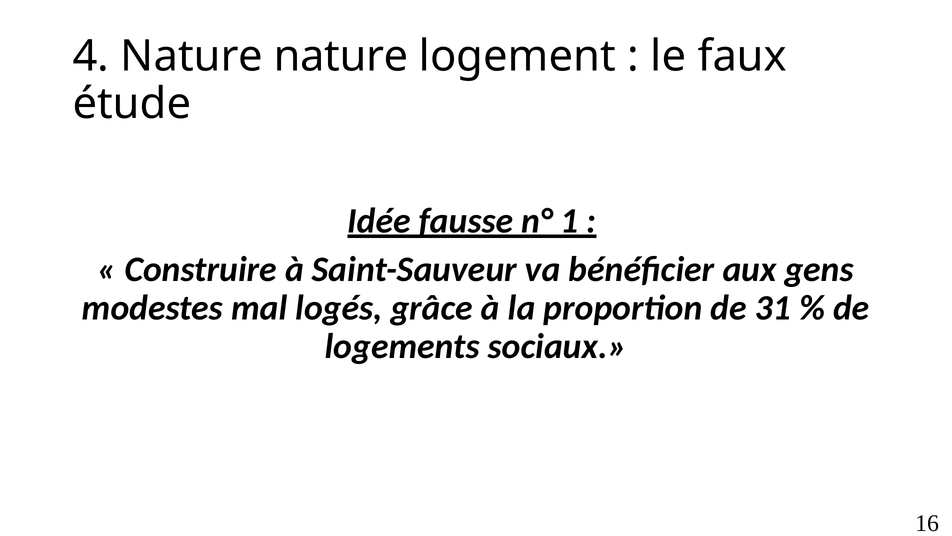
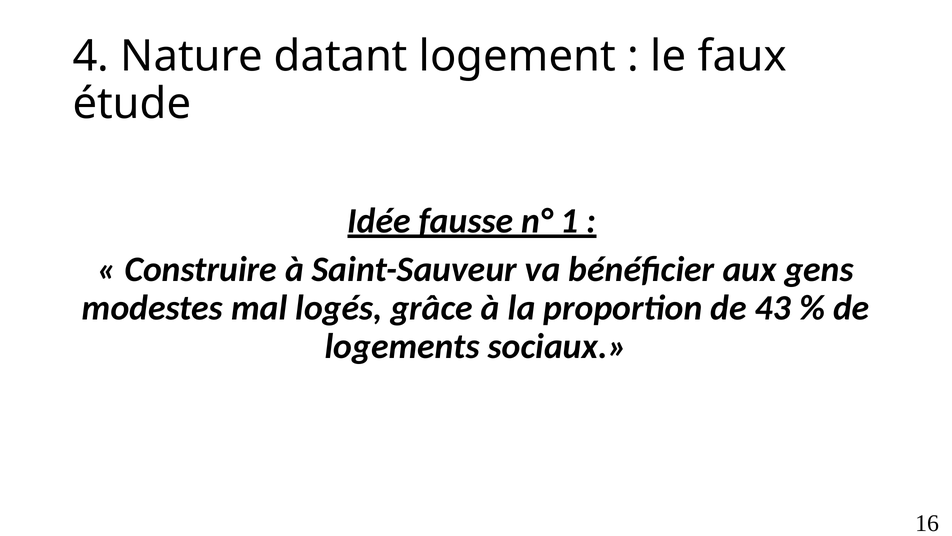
Nature nature: nature -> datant (341, 56)
31: 31 -> 43 (773, 308)
